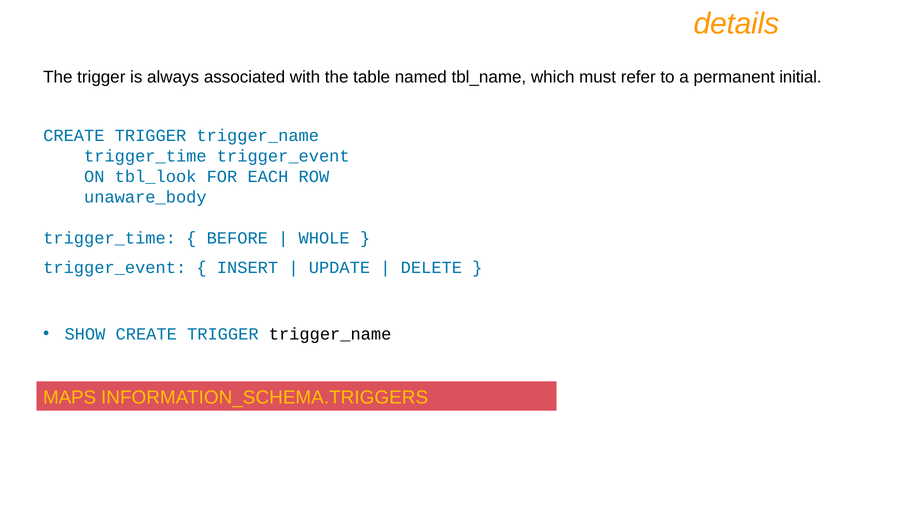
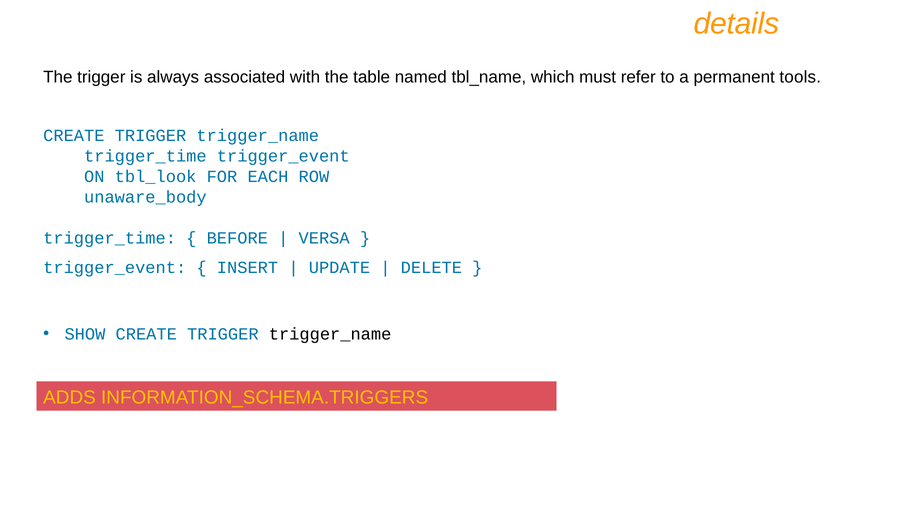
initial: initial -> tools (800, 77)
WHOLE: WHOLE -> VERSA (324, 238)
MAPS: MAPS -> ADDS (70, 397)
